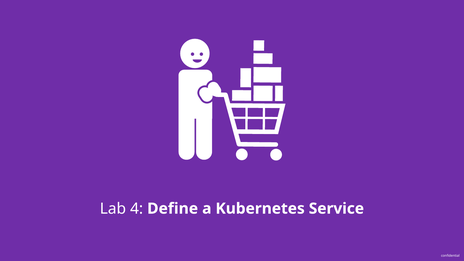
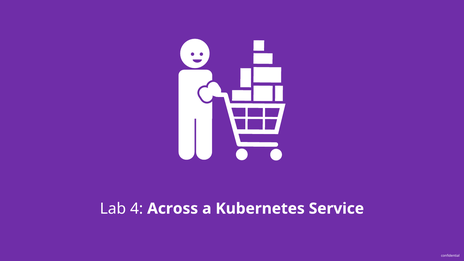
Define: Define -> Across (173, 209)
